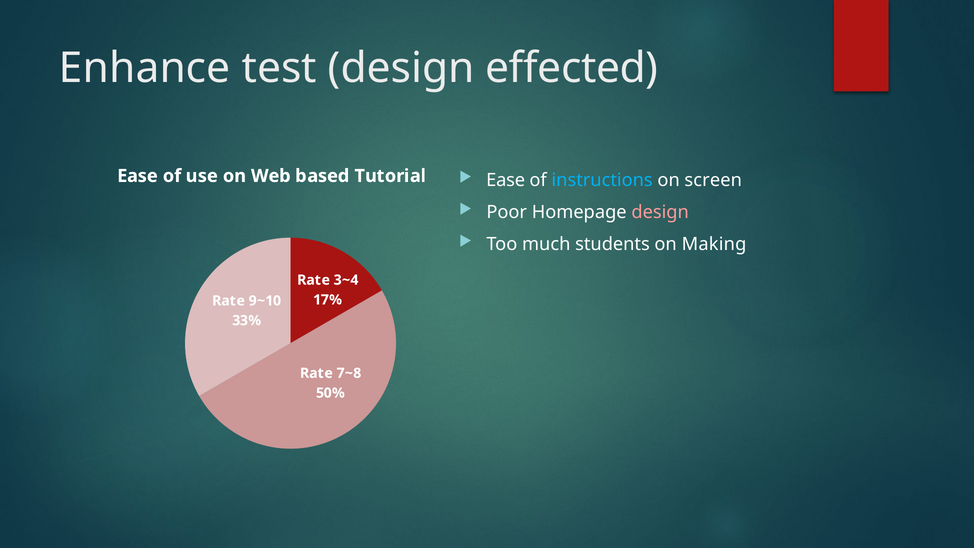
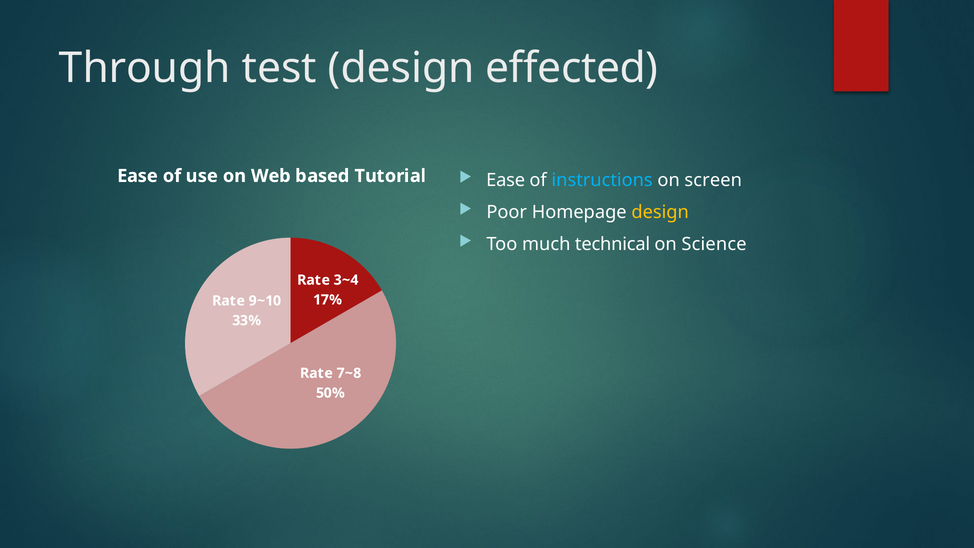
Enhance: Enhance -> Through (145, 68)
design colour: pink -> yellow (660, 212)
students: students -> technical (613, 244)
Making: Making -> Science (714, 244)
